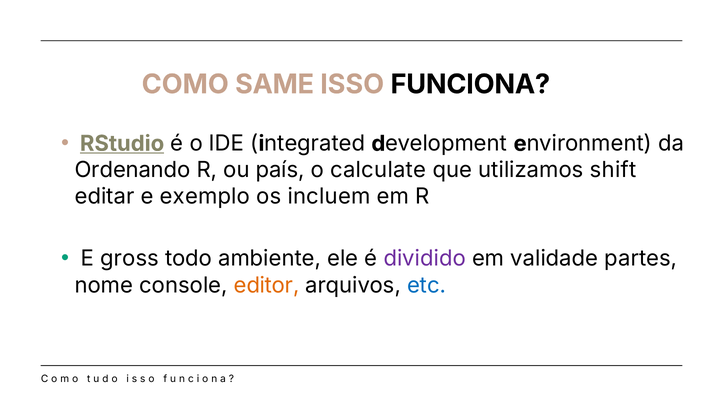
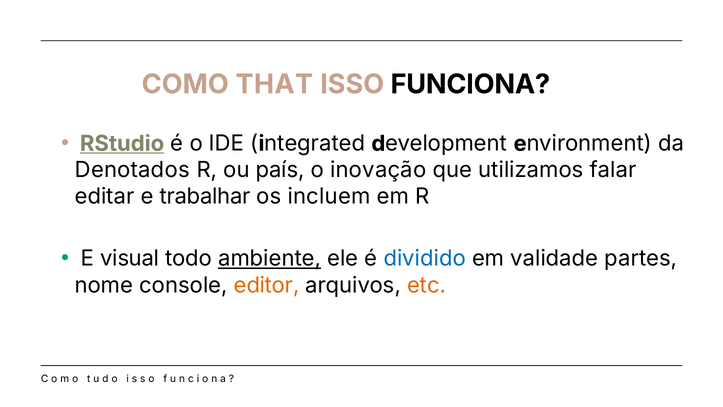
SAME: SAME -> THAT (274, 84)
Ordenando: Ordenando -> Denotados (132, 170)
calculate: calculate -> inovação (378, 170)
shift: shift -> falar (613, 170)
exemplo: exemplo -> trabalhar (205, 197)
gross: gross -> visual (130, 258)
ambiente underline: none -> present (270, 258)
dividido colour: purple -> blue (425, 258)
etc colour: blue -> orange (427, 285)
